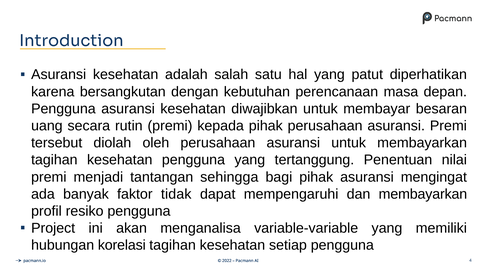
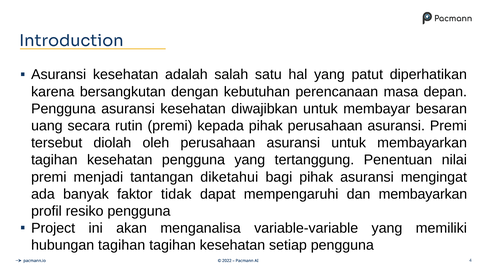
sehingga: sehingga -> diketahui (229, 177)
hubungan korelasi: korelasi -> tagihan (122, 245)
